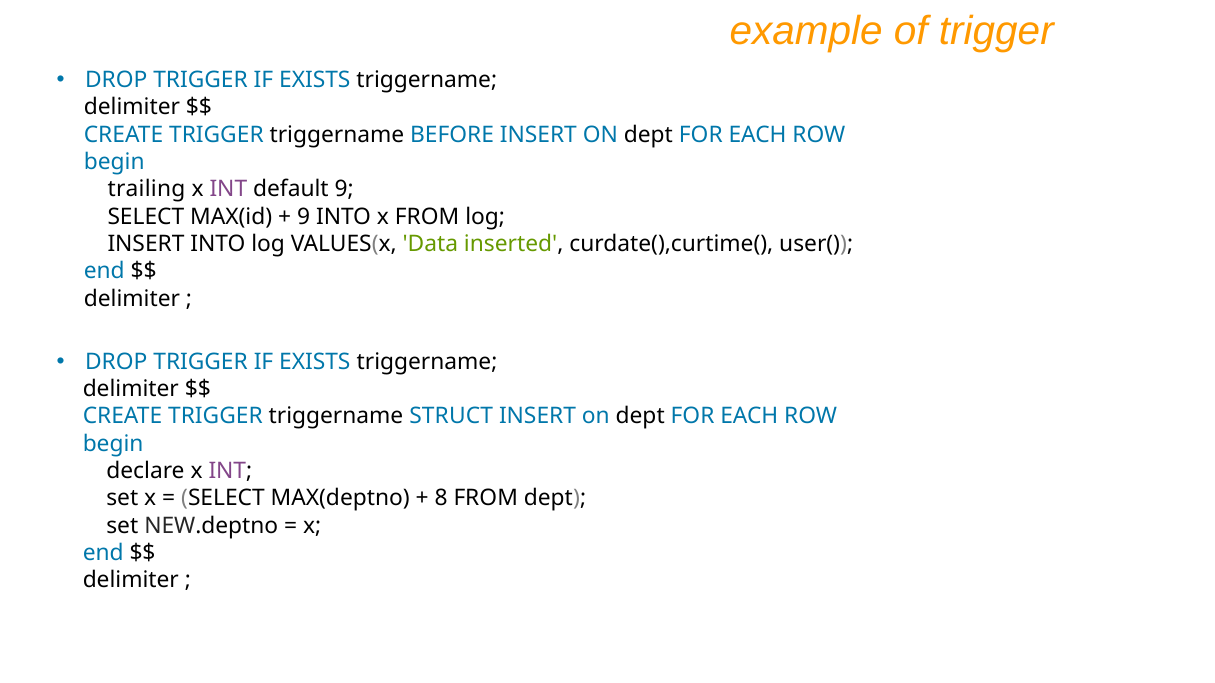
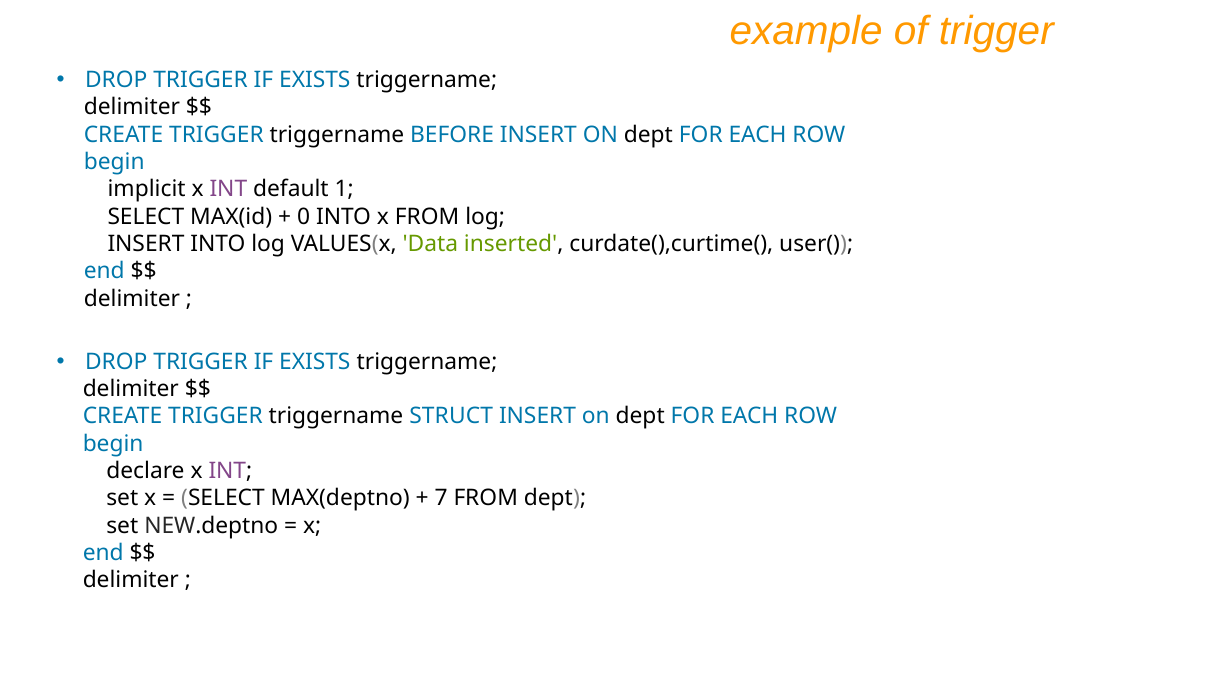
trailing: trailing -> implicit (147, 189)
default 9: 9 -> 1 (344, 189)
9: 9 -> 0 (304, 217)
8: 8 -> 7 (441, 499)
